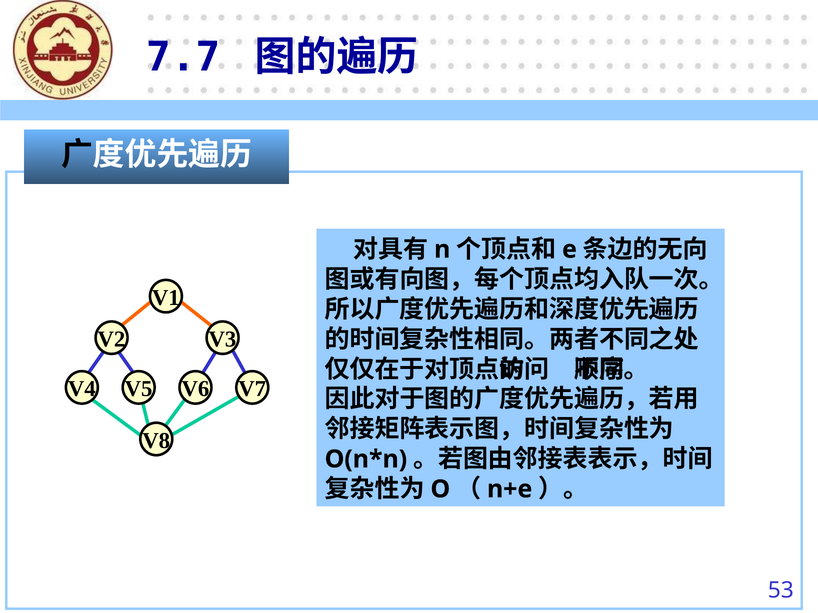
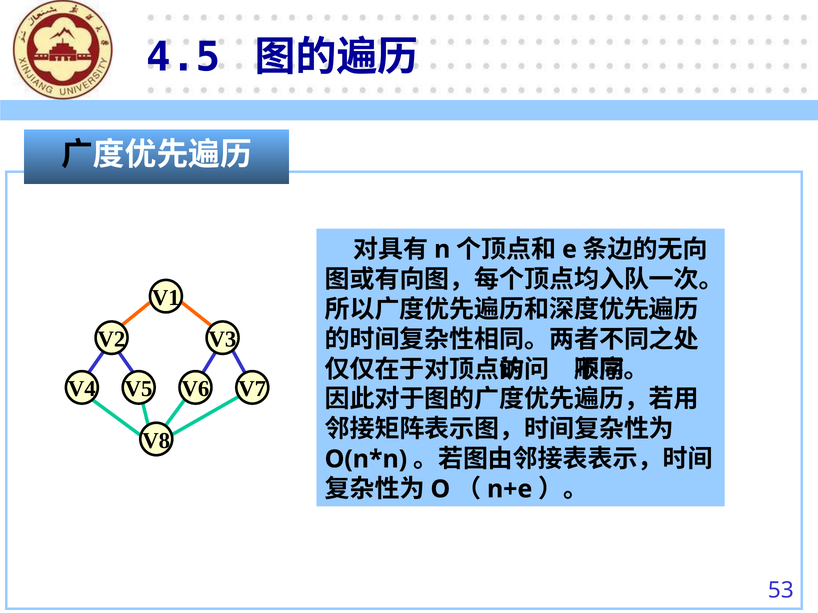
7.7: 7.7 -> 4.5 (183, 57)
